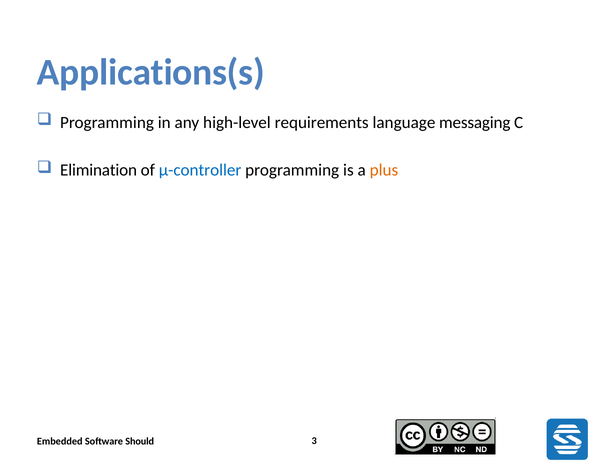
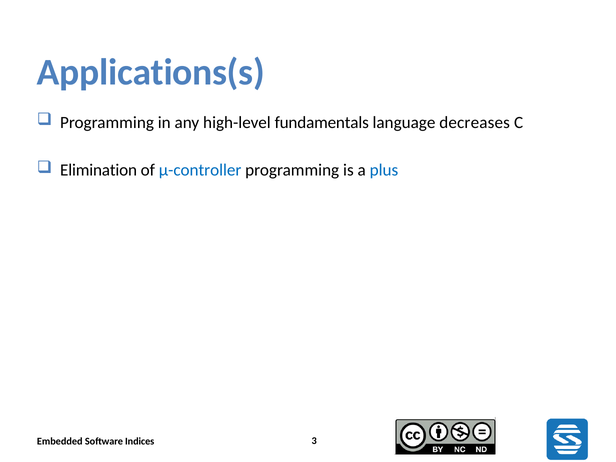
requirements: requirements -> fundamentals (322, 122)
messaging: messaging -> decreases (475, 122)
plus colour: orange -> blue (384, 170)
Should: Should -> Indices (140, 441)
